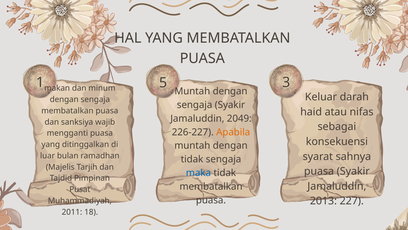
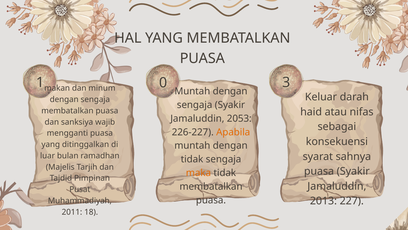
5: 5 -> 0 (163, 82)
2049: 2049 -> 2053 (239, 118)
maka colour: blue -> orange (198, 173)
